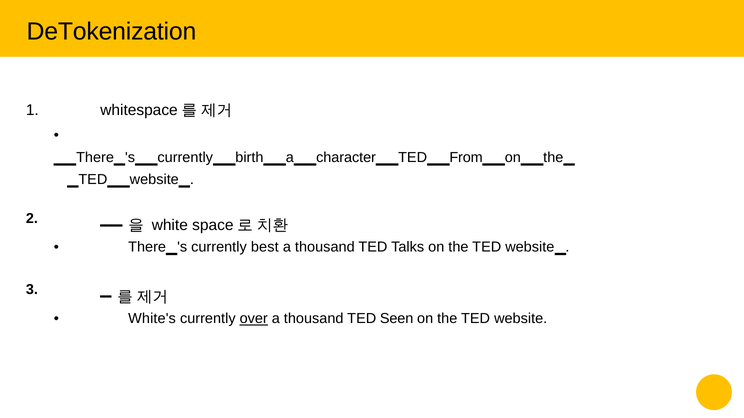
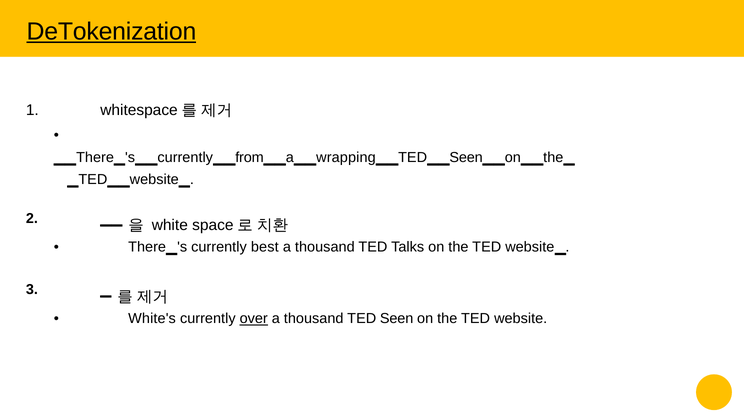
DeTokenization underline: none -> present (111, 32)
birth: birth -> from (249, 157)
character: character -> wrapping (346, 157)
From: From -> Seen (466, 157)
